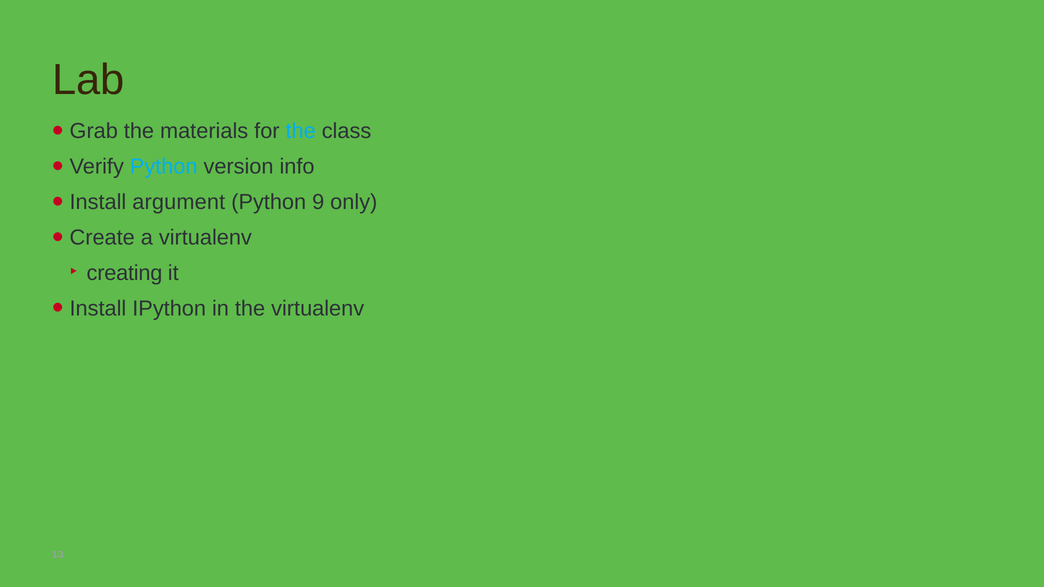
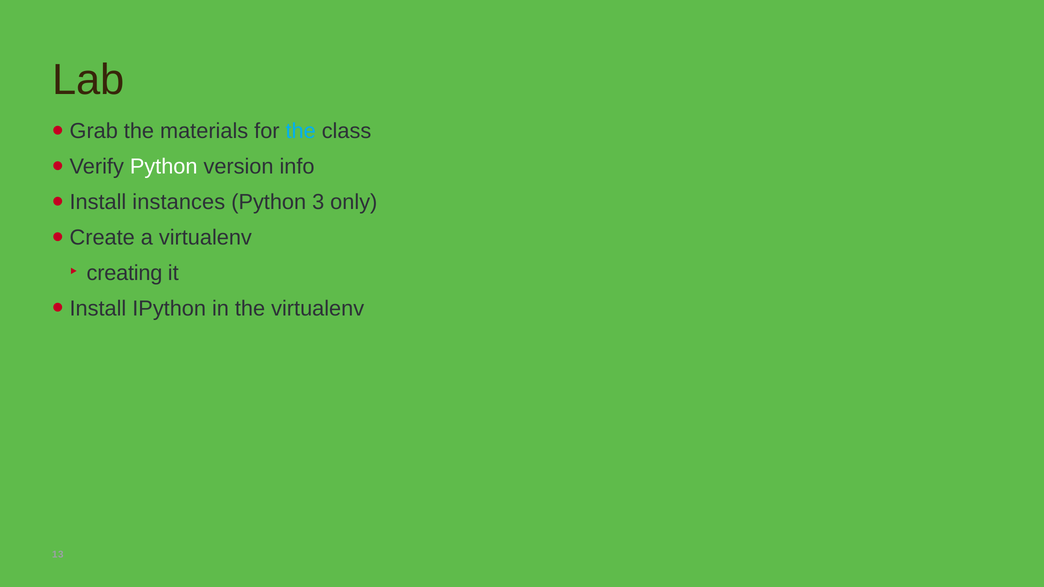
Python colour: light blue -> white (164, 167)
argument: argument -> instances (179, 202)
9: 9 -> 3 (318, 202)
